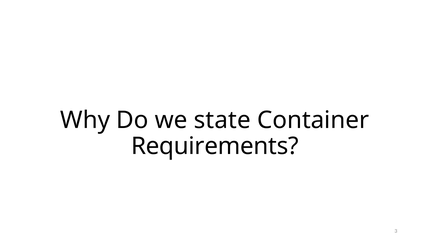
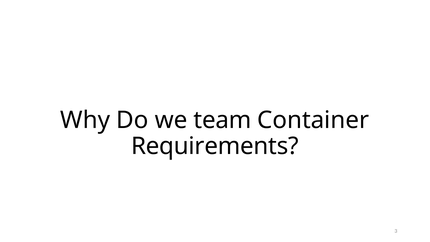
state: state -> team (222, 120)
